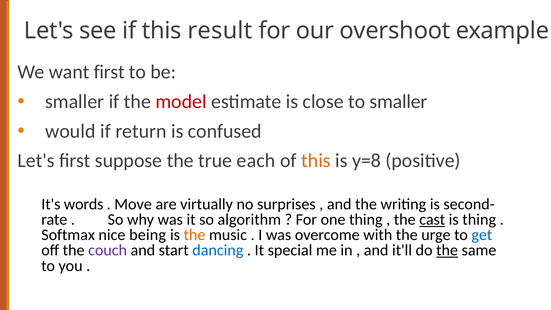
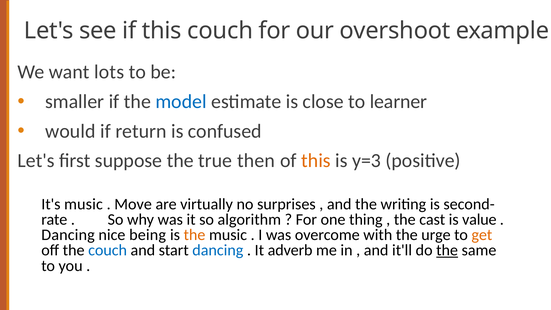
this result: result -> couch (220, 31)
want first: first -> lots (109, 72)
model colour: red -> blue (181, 102)
to smaller: smaller -> learner (398, 102)
each: each -> then (256, 161)
y=8: y=8 -> y=3 (367, 161)
It's words: words -> music (83, 204)
cast underline: present -> none (432, 219)
is thing: thing -> value (479, 219)
Softmax: Softmax -> Dancing (68, 235)
get colour: blue -> orange (482, 235)
couch colour: purple -> blue (108, 250)
special: special -> adverb (290, 250)
